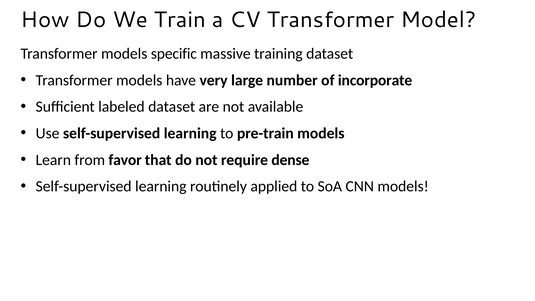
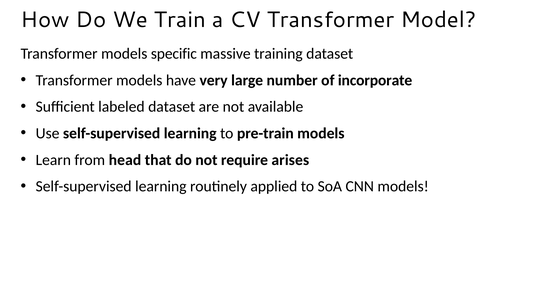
favor: favor -> head (125, 160)
dense: dense -> arises (290, 160)
